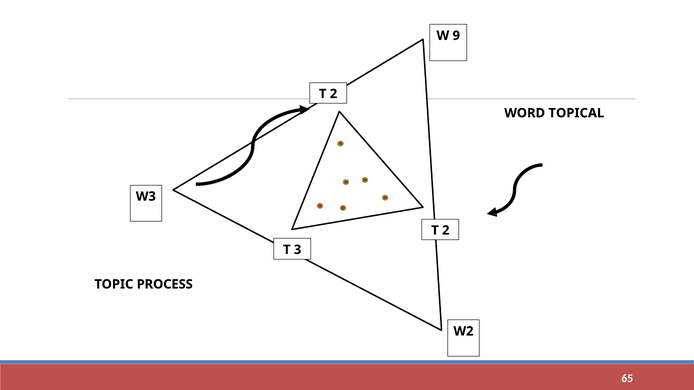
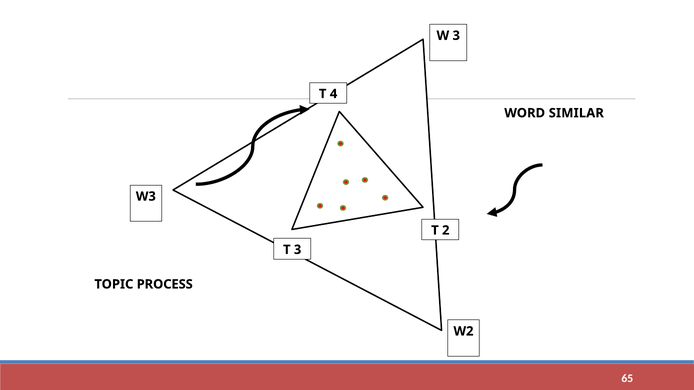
W 9: 9 -> 3 (456, 36)
2: 2 -> 4 (334, 94)
TOPICAL: TOPICAL -> SIMILAR (576, 113)
